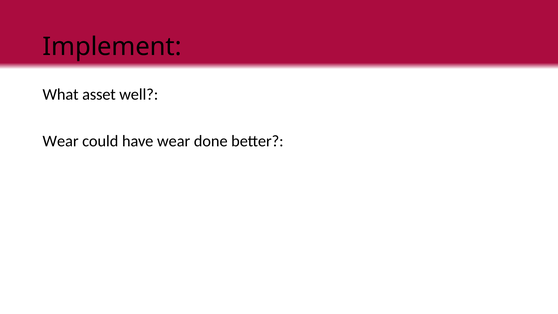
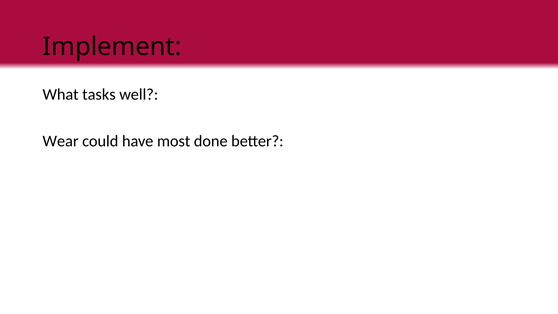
asset: asset -> tasks (99, 94)
have wear: wear -> most (174, 141)
